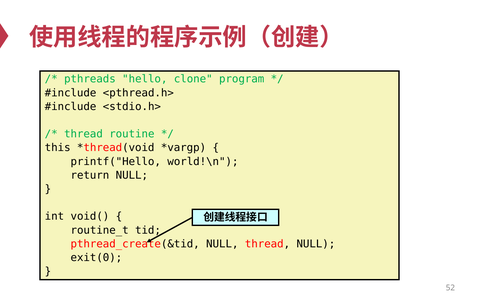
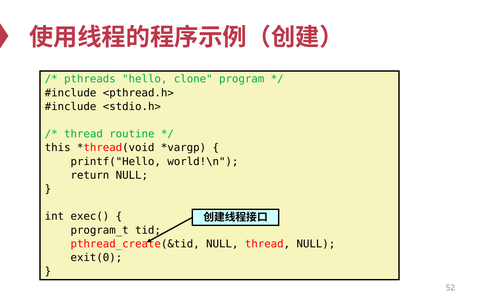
void(: void( -> exec( (90, 217)
routine_t: routine_t -> program_t (100, 231)
